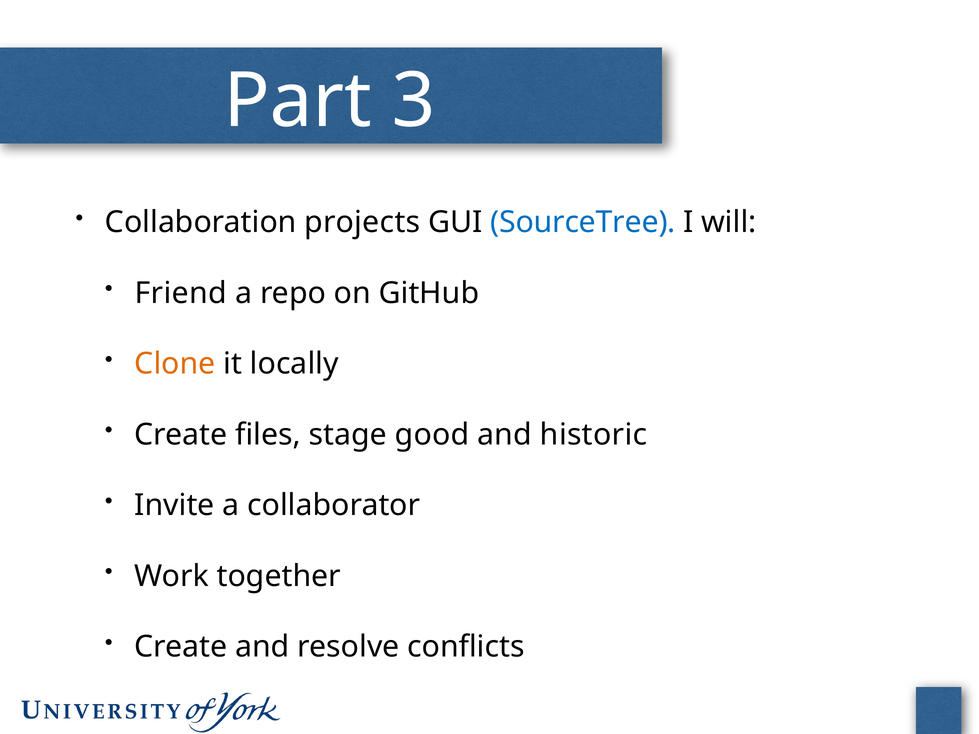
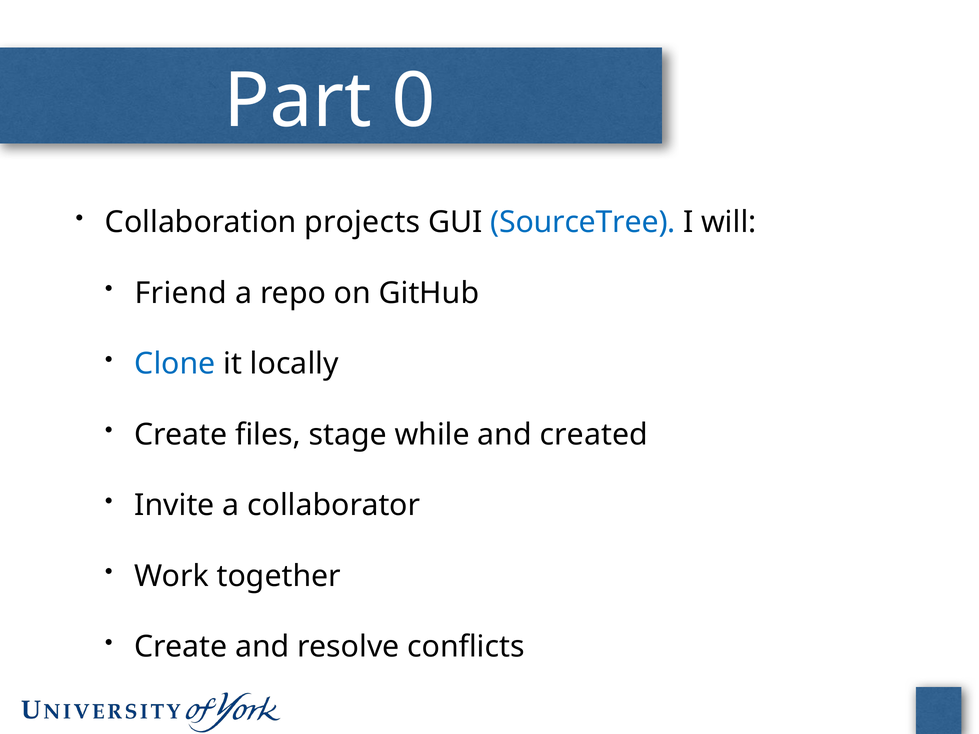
3: 3 -> 0 (414, 101)
Clone colour: orange -> blue (175, 364)
good: good -> while (432, 435)
historic: historic -> created (594, 435)
